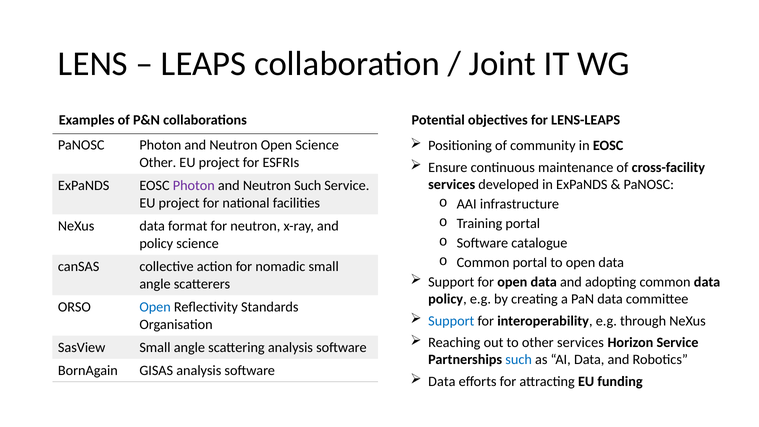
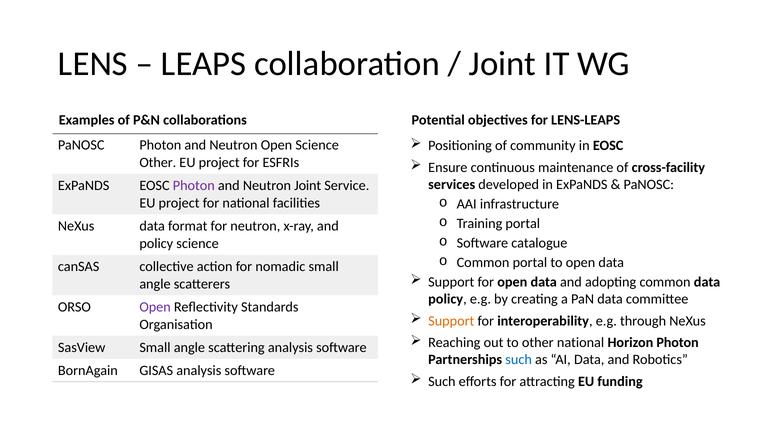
Neutron Such: Such -> Joint (308, 186)
Open colour: blue -> purple (155, 307)
Support colour: blue -> orange (451, 321)
other services: services -> national (581, 343)
Horizon Service: Service -> Photon (678, 343)
Data: Data -> Such (442, 382)
